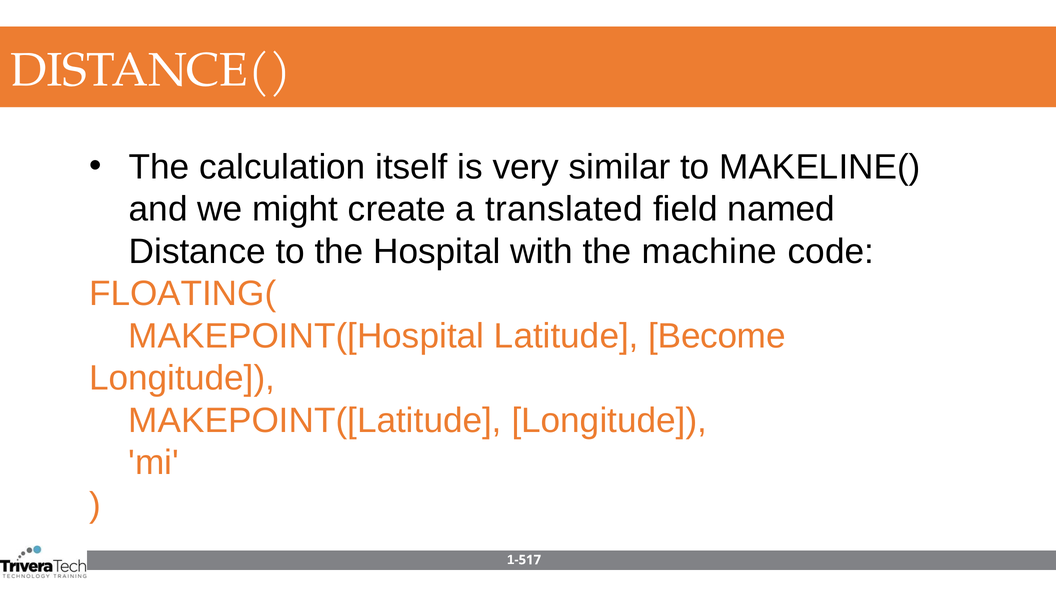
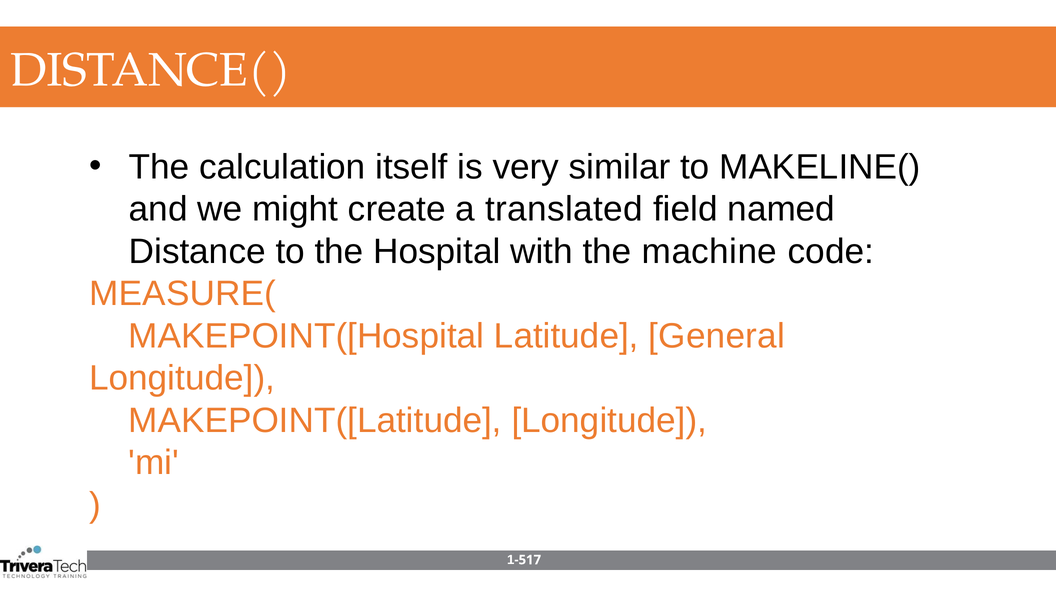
FLOATING(: FLOATING( -> MEASURE( (183, 294)
Become: Become -> General (717, 336)
